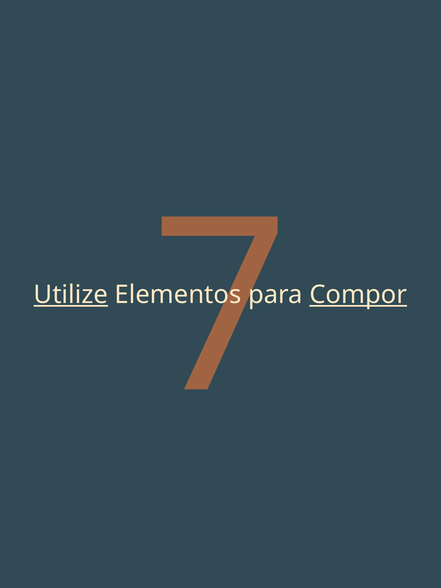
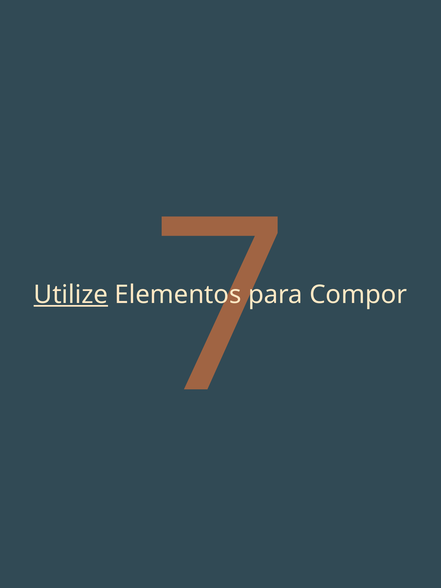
Compor underline: present -> none (358, 295)
